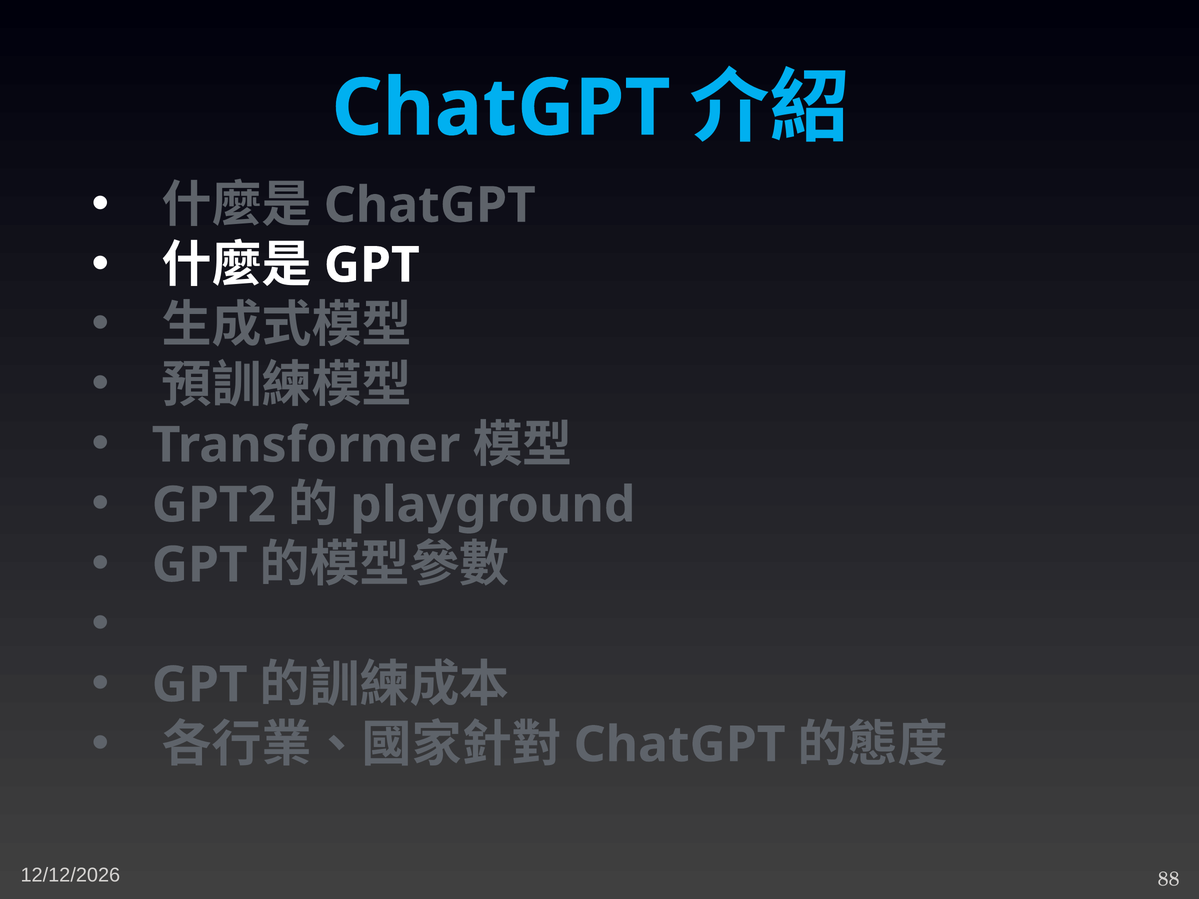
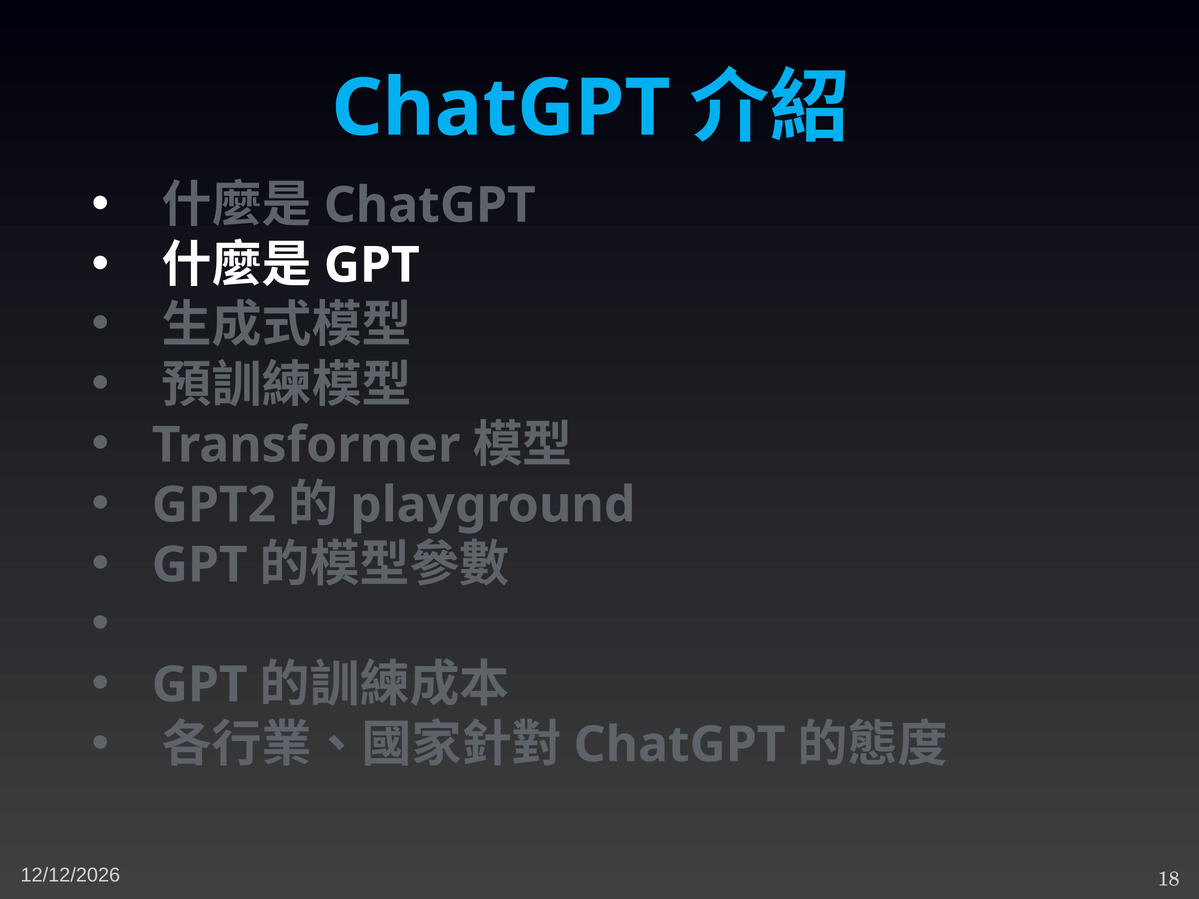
88: 88 -> 18 (1169, 879)
